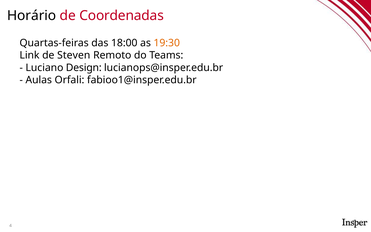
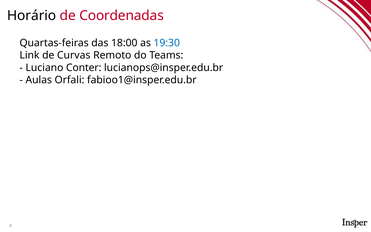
19:30 colour: orange -> blue (167, 43)
Steven: Steven -> Curvas (74, 55)
Design: Design -> Conter (84, 68)
